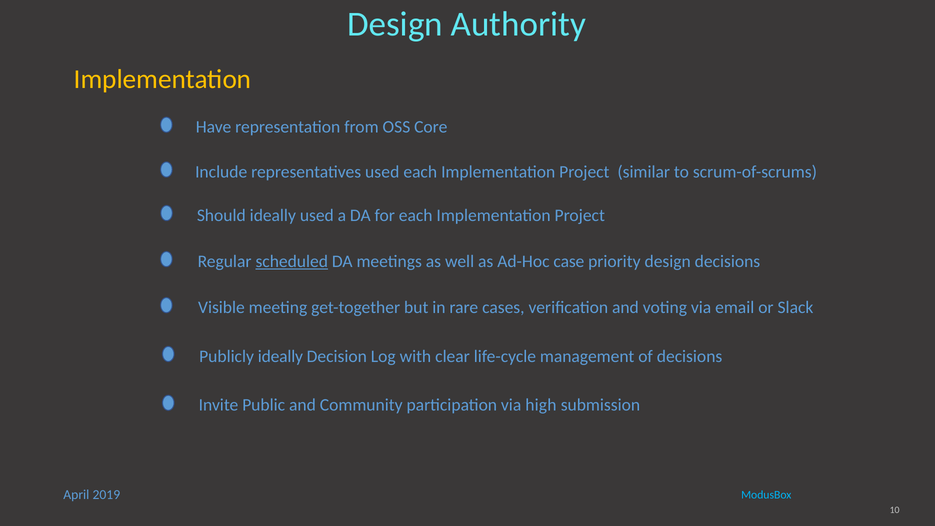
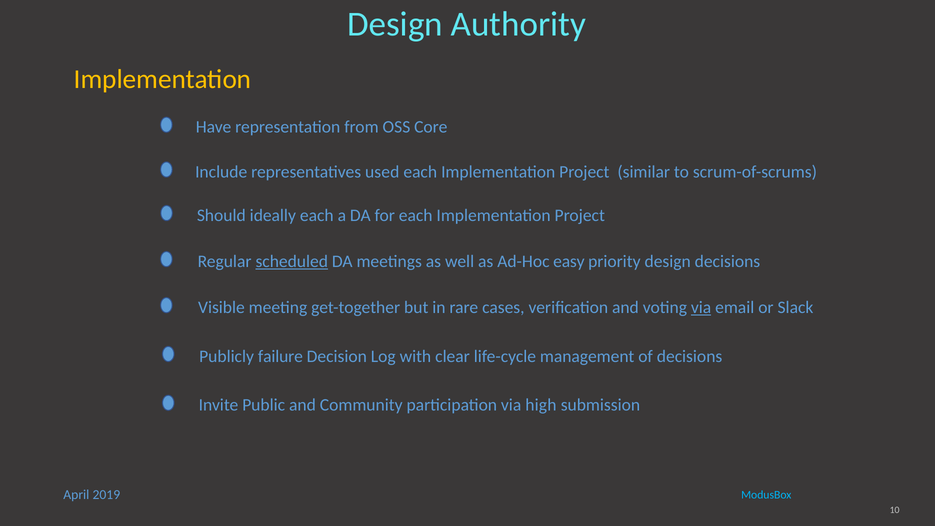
ideally used: used -> each (317, 215)
case: case -> easy (569, 261)
via underline: none -> present (701, 307)
Publicly ideally: ideally -> failure (280, 356)
